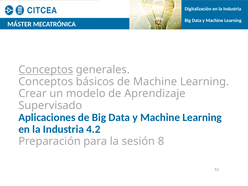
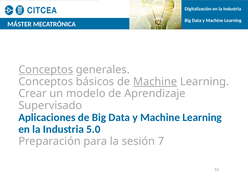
Machine underline: none -> present (155, 82)
4.2: 4.2 -> 5.0 (93, 129)
8: 8 -> 7 (161, 141)
